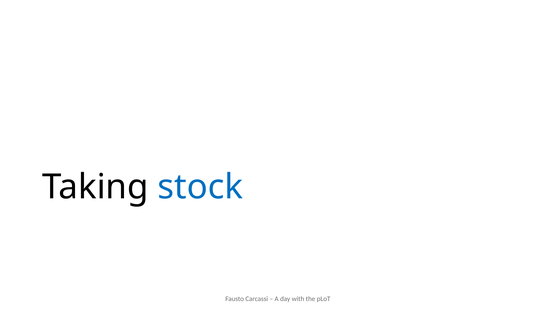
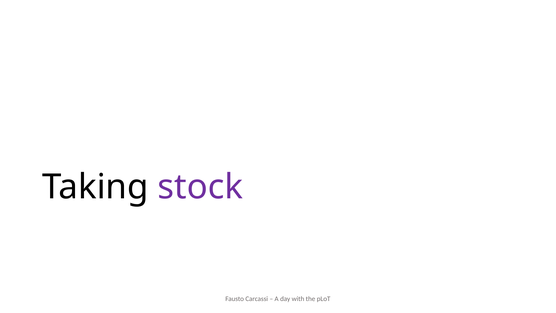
stock colour: blue -> purple (200, 187)
